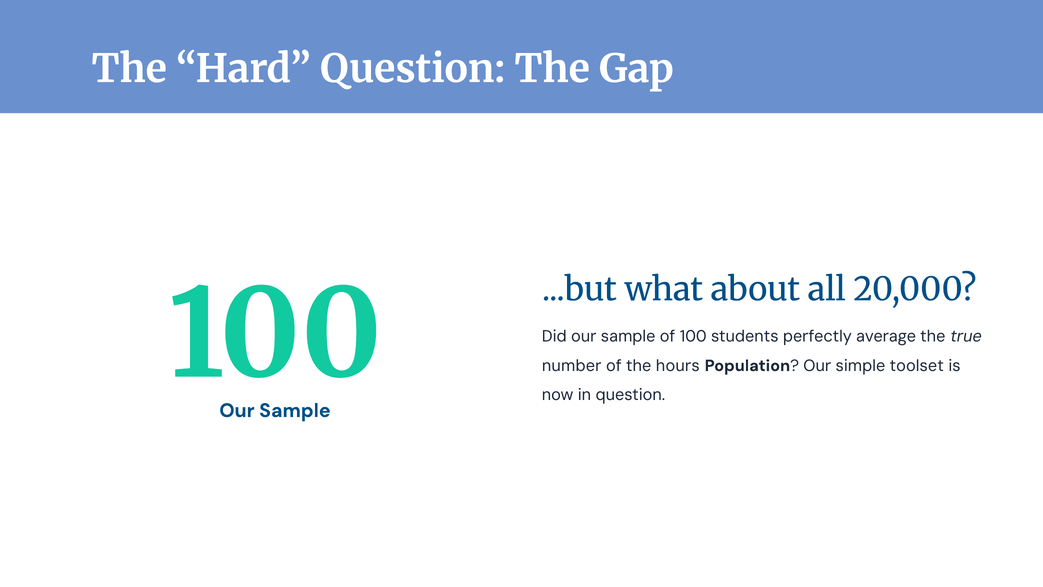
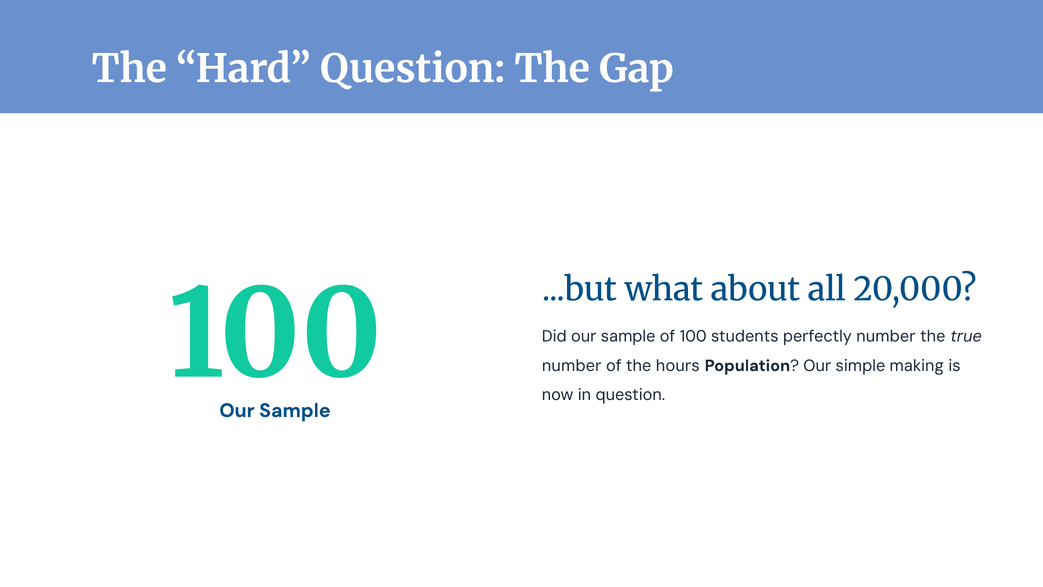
perfectly average: average -> number (886, 336)
toolset: toolset -> making (917, 365)
